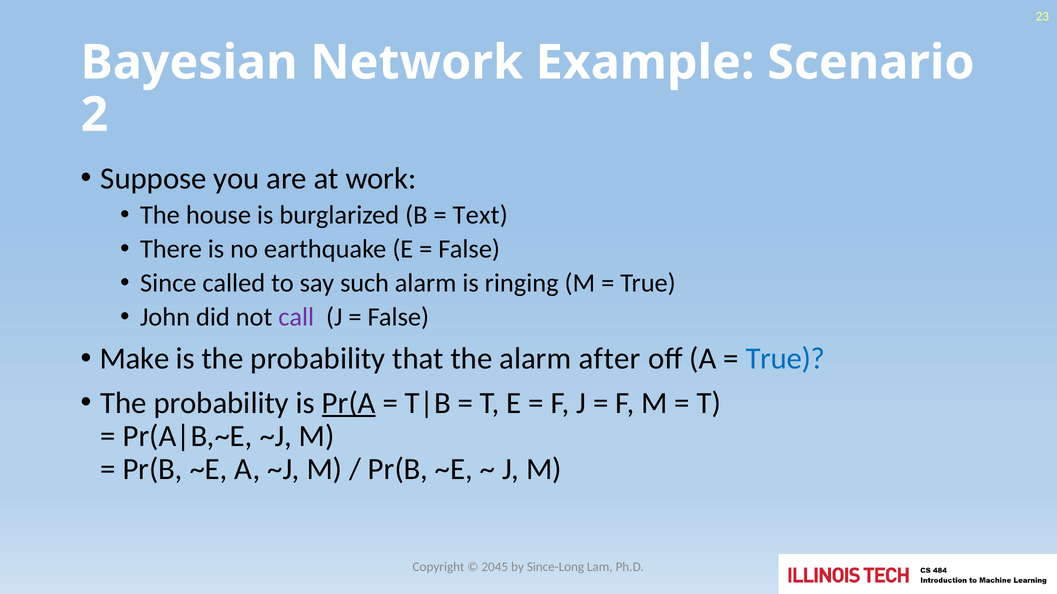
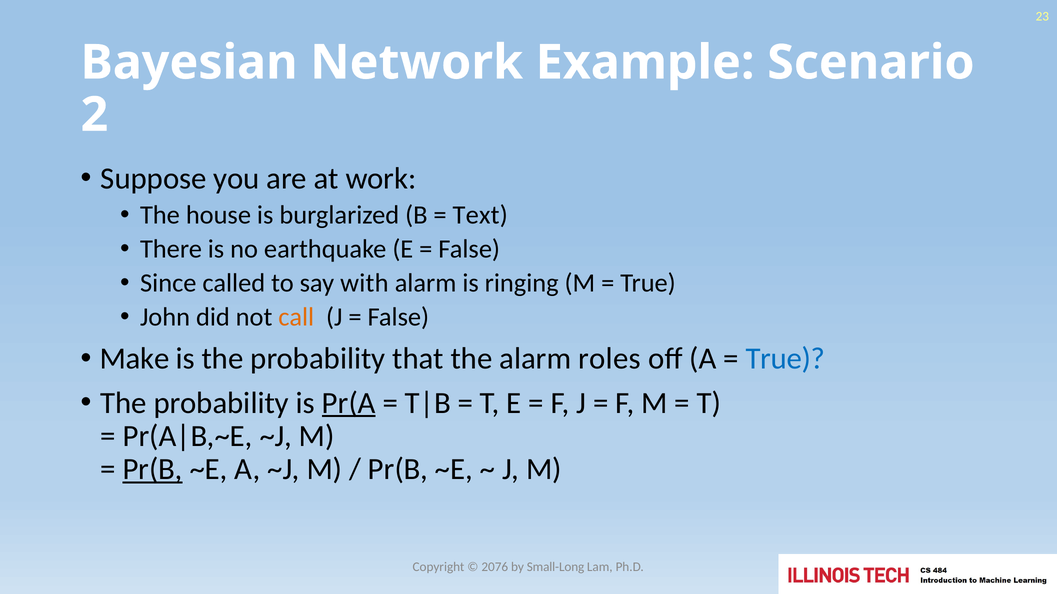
such: such -> with (364, 283)
call colour: purple -> orange (296, 317)
after: after -> roles (610, 359)
Pr(B underline: none -> present (153, 470)
2045: 2045 -> 2076 (495, 568)
Since-Long: Since-Long -> Small-Long (556, 568)
